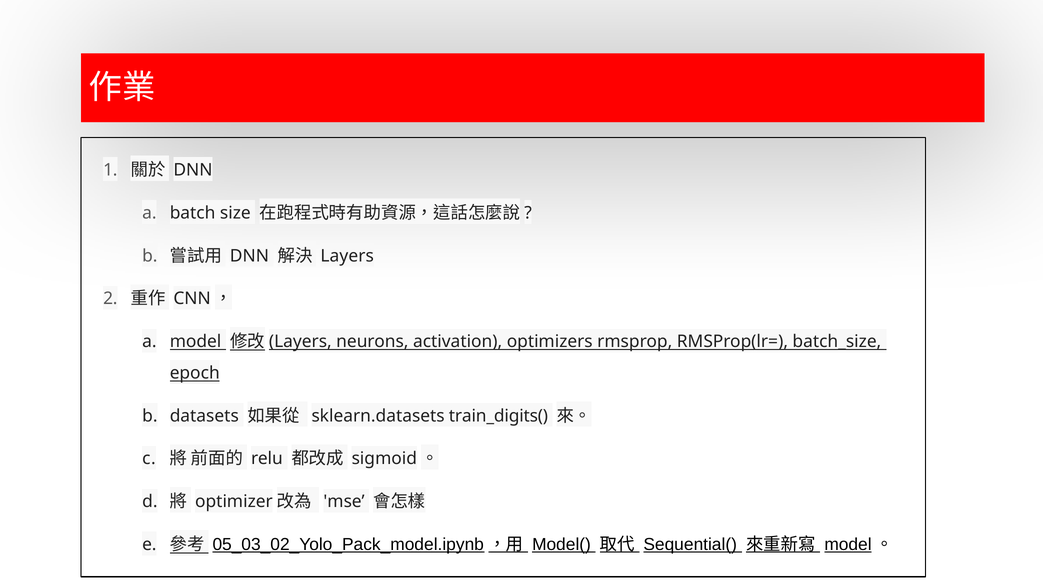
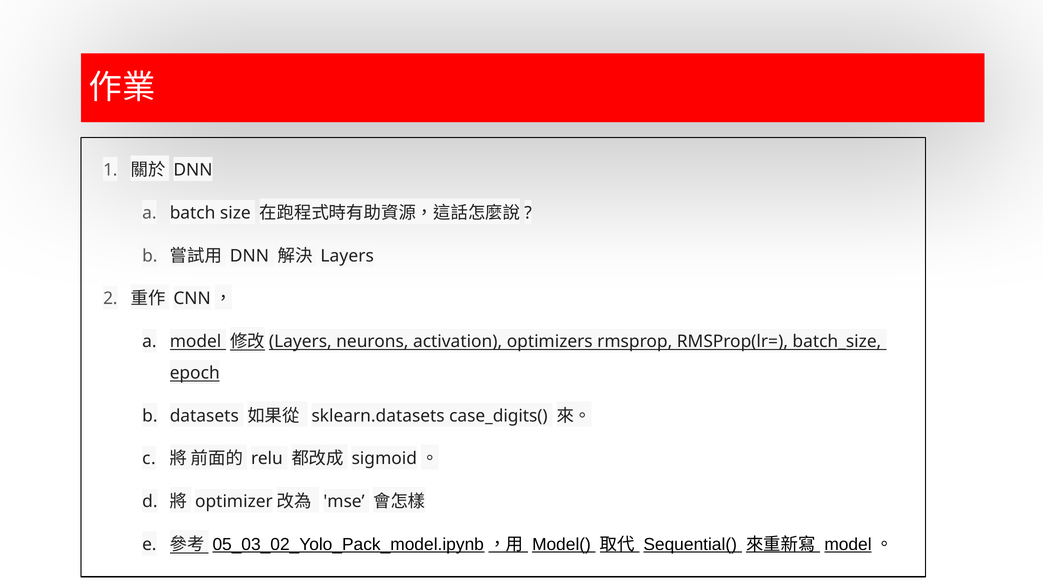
train_digits(: train_digits( -> case_digits( (498, 416)
